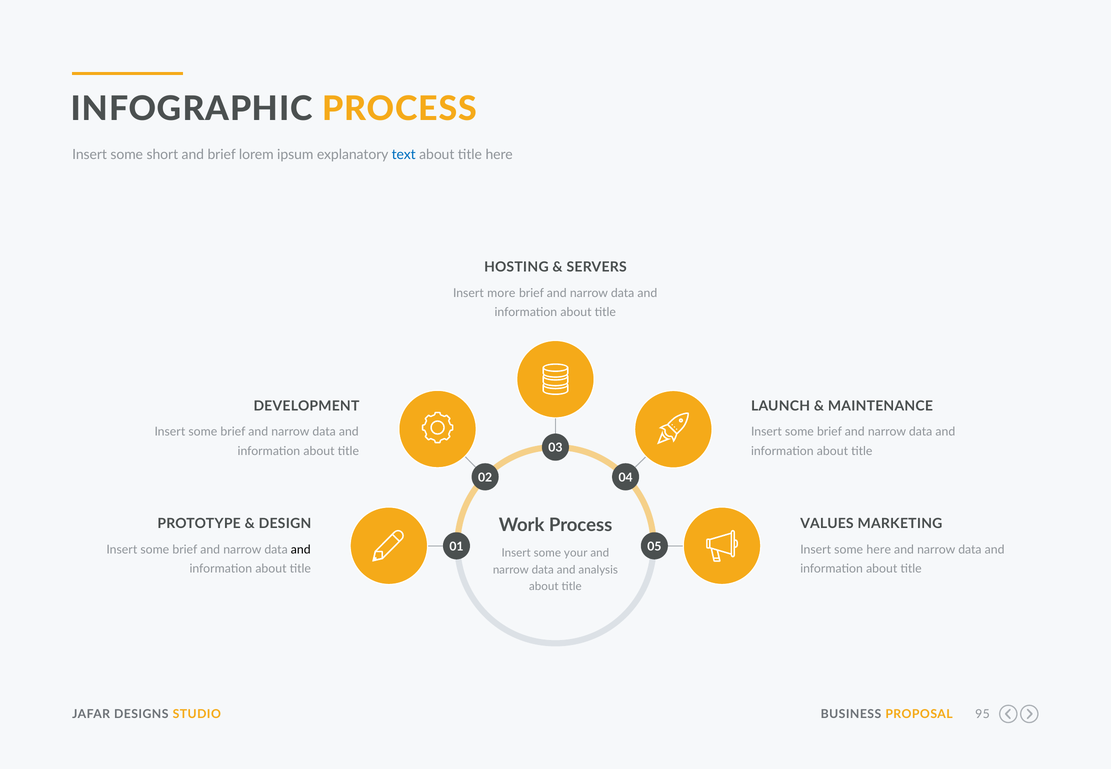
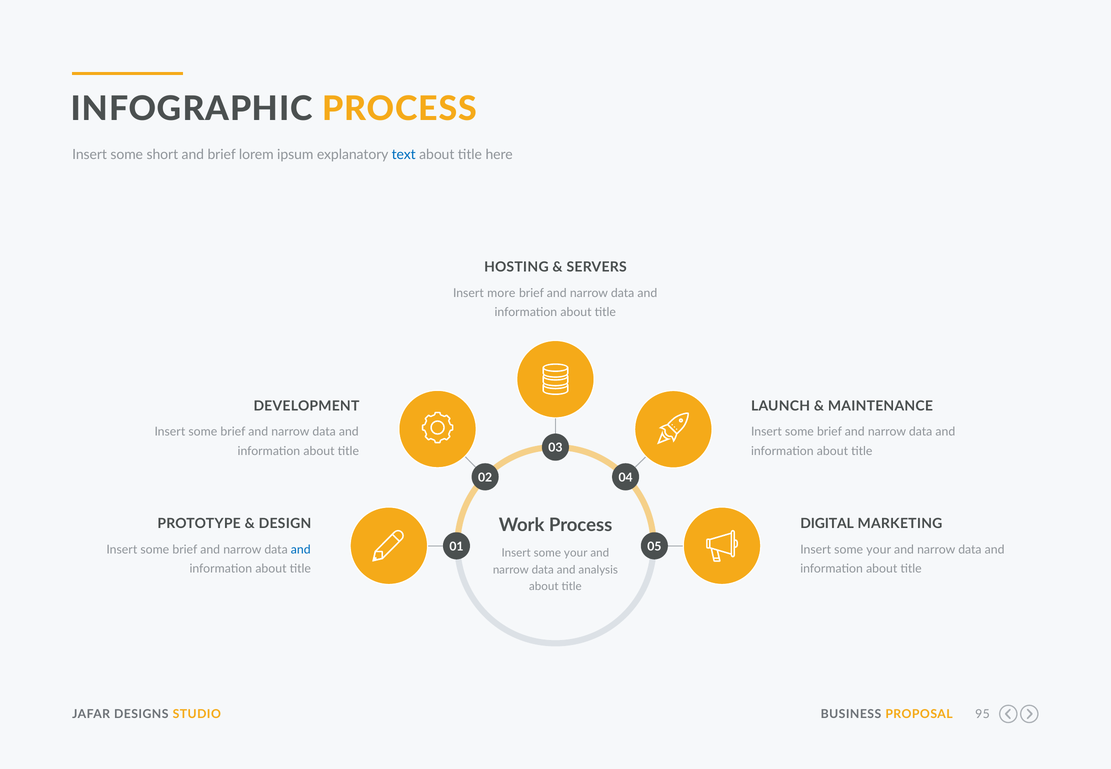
VALUES: VALUES -> DIGITAL (827, 524)
and colour: black -> blue (301, 550)
here: here -> your (879, 550)
